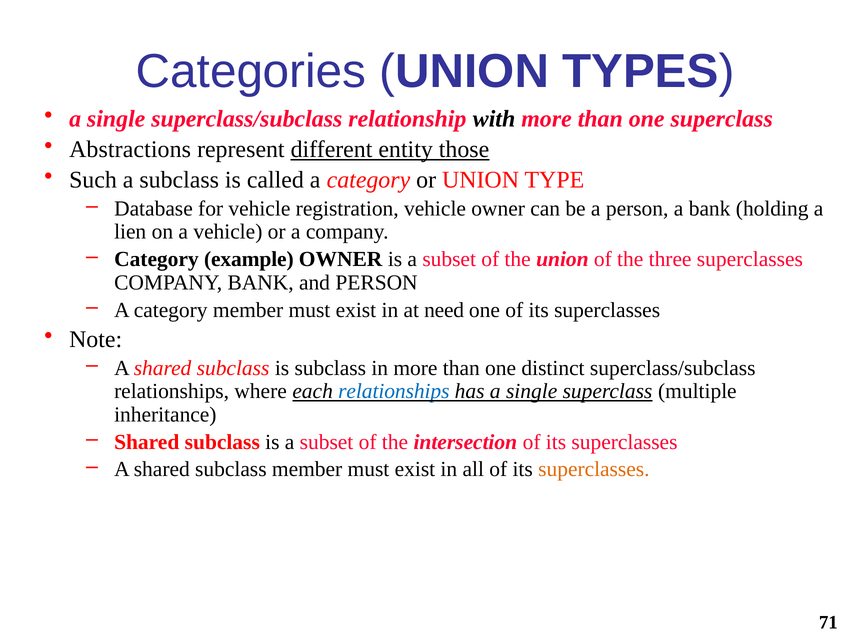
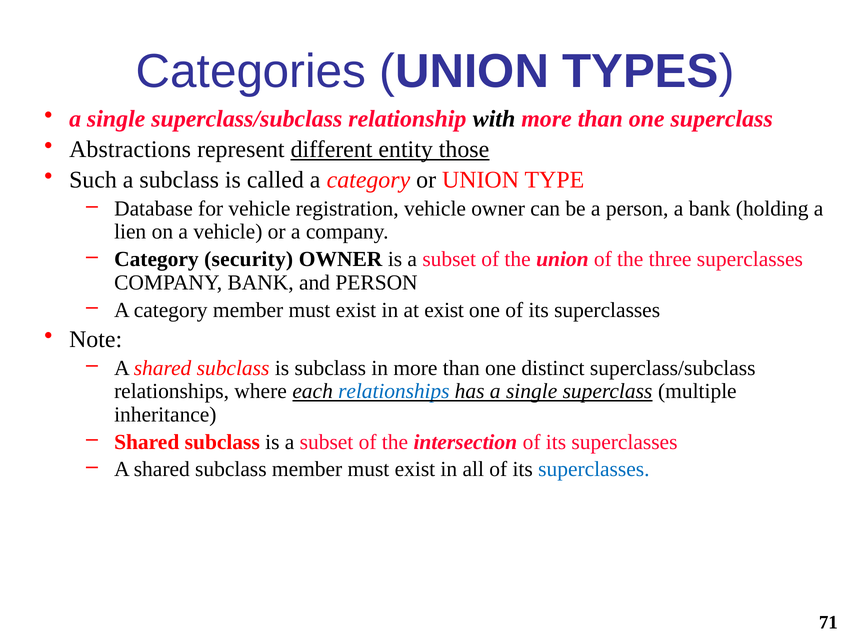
example: example -> security (249, 259)
at need: need -> exist (444, 310)
superclasses colour: orange -> blue (594, 470)
